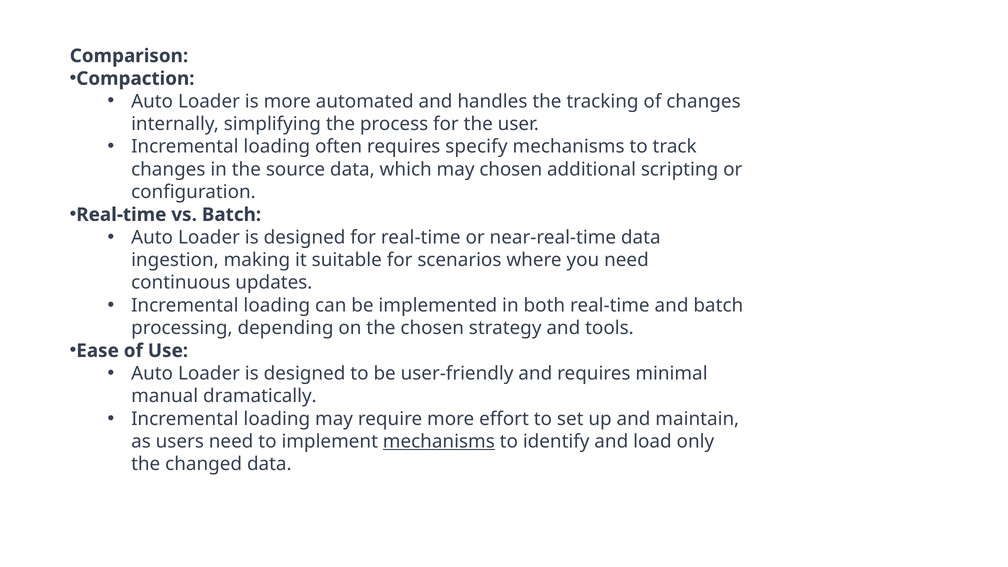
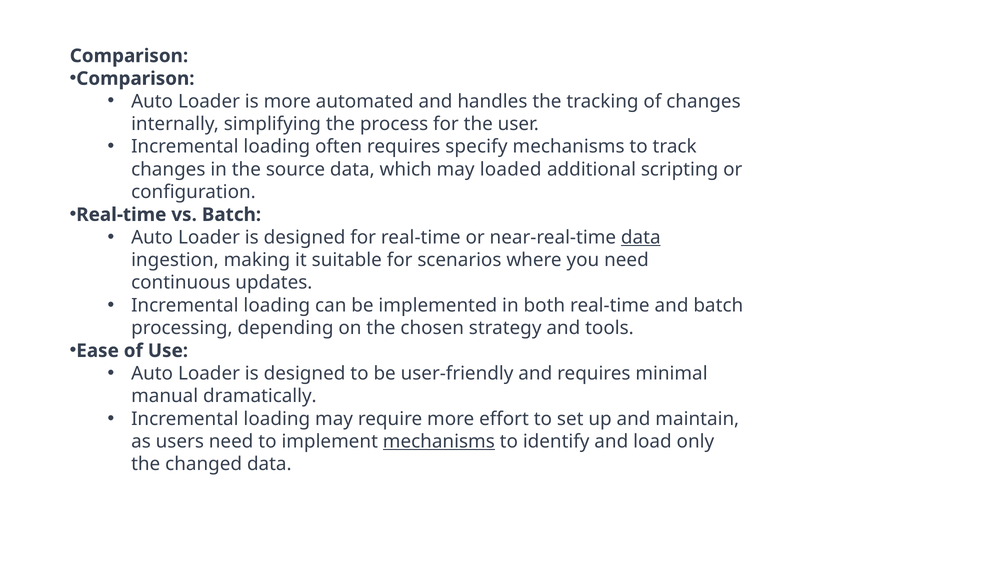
Compaction: Compaction -> Comparison (135, 79)
may chosen: chosen -> loaded (511, 169)
data underline: none -> present (641, 237)
